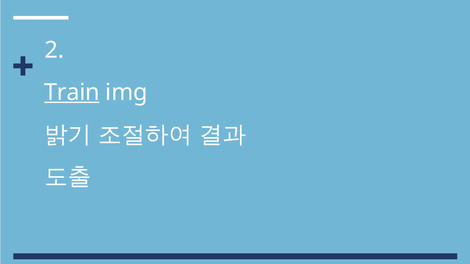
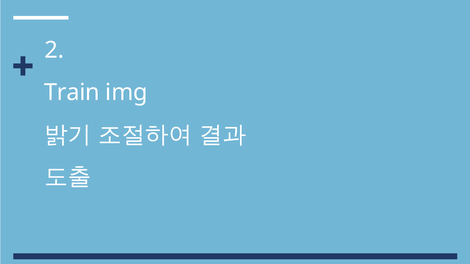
Train underline: present -> none (72, 92)
